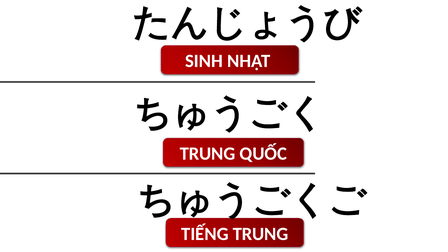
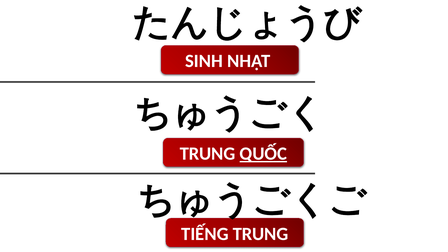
QUỐC underline: none -> present (263, 154)
